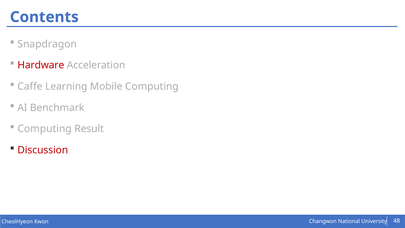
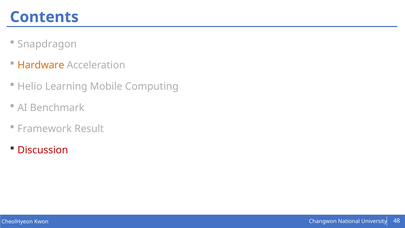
Hardware colour: red -> orange (41, 65)
Caffe: Caffe -> Helio (30, 86)
Computing: Computing -> Framework (45, 129)
